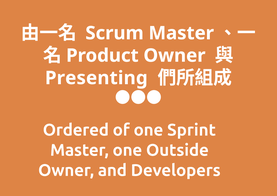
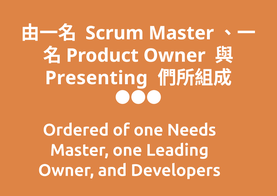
Sprint: Sprint -> Needs (192, 129)
Outside: Outside -> Leading (177, 150)
